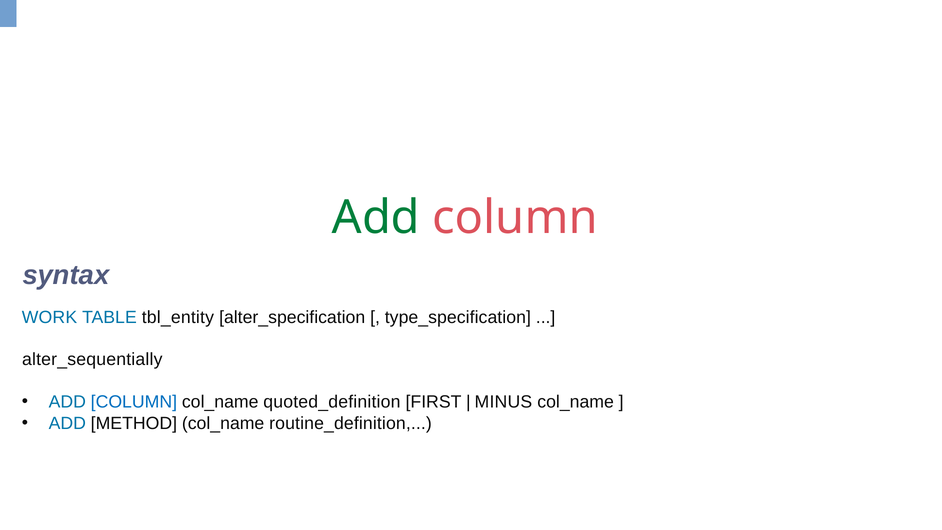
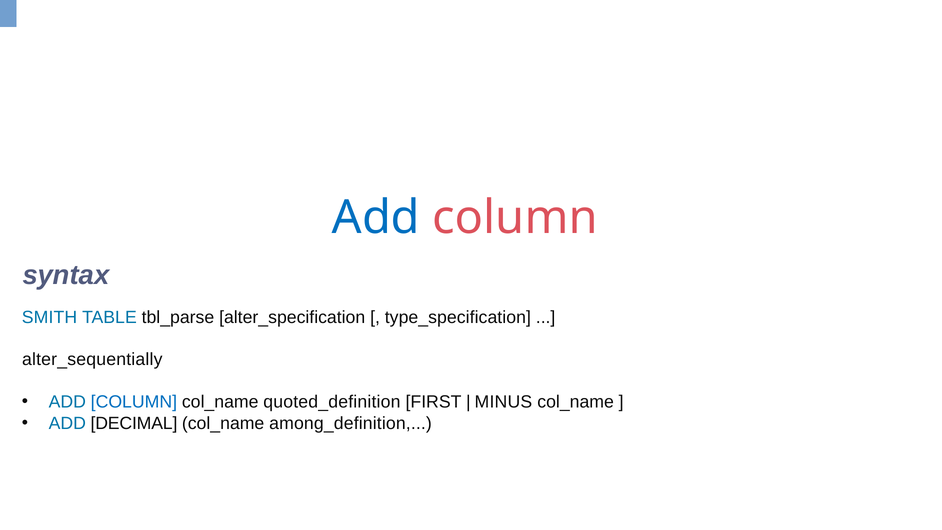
Add colour: green -> blue (376, 218)
WORK: WORK -> SMITH (49, 317)
tbl_entity: tbl_entity -> tbl_parse (178, 317)
METHOD: METHOD -> DECIMAL (134, 423)
routine_definition: routine_definition -> among_definition (351, 423)
